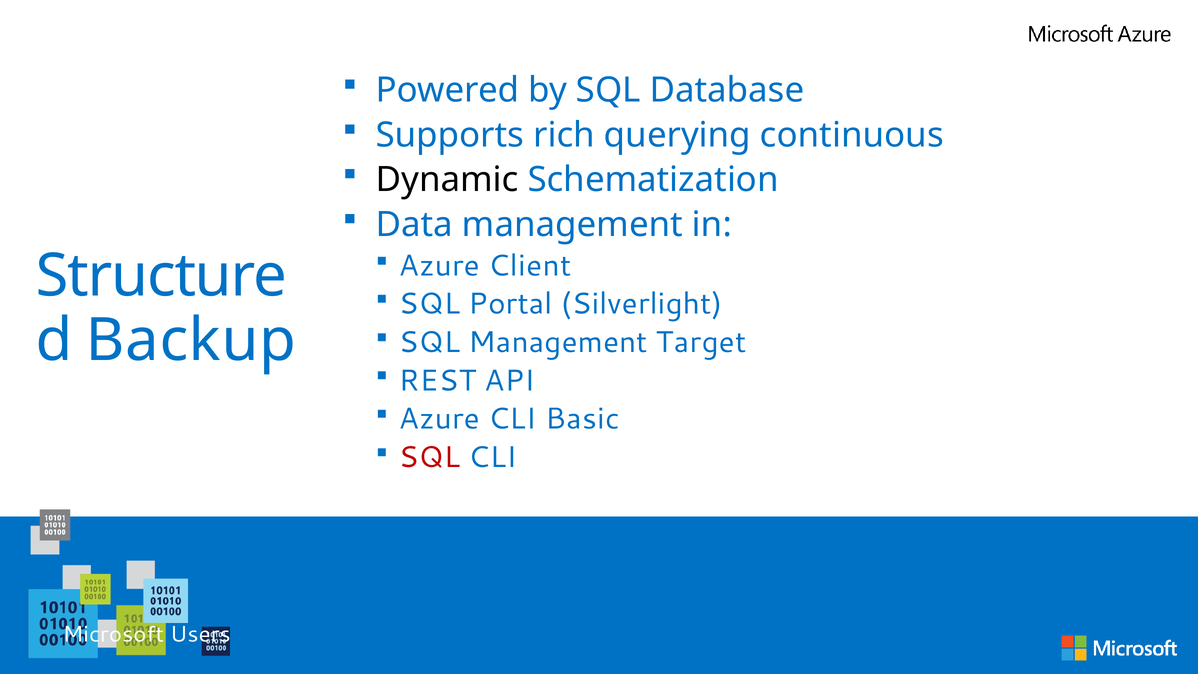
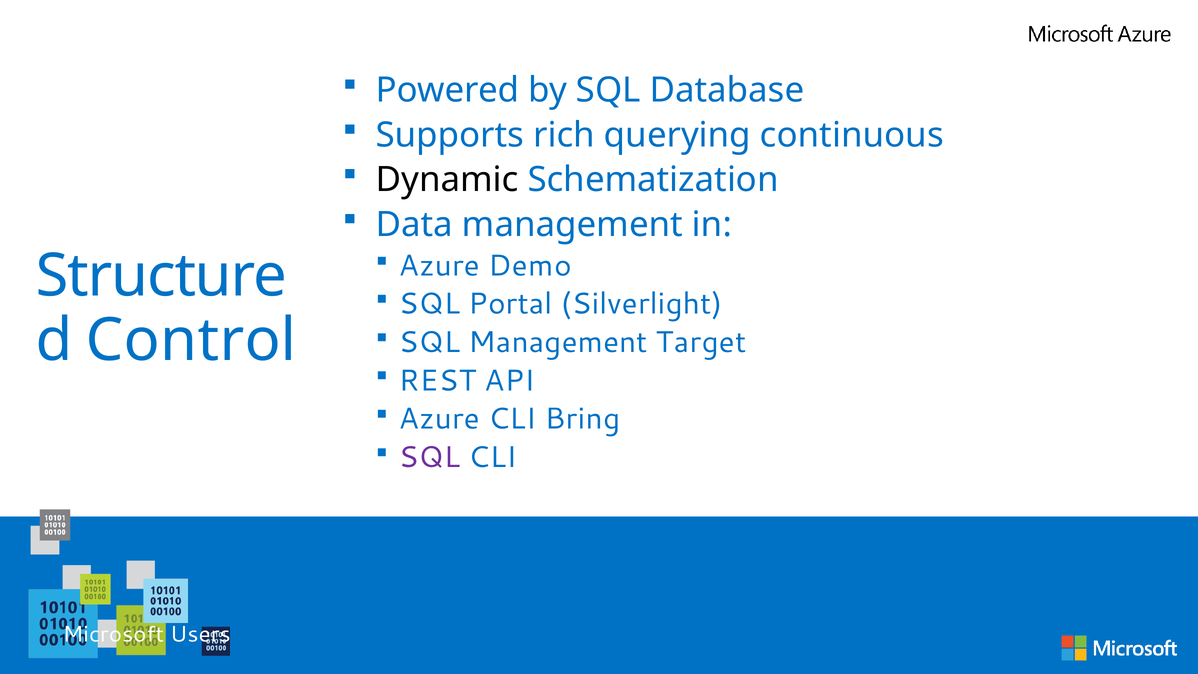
Client: Client -> Demo (530, 266)
Backup: Backup -> Control (191, 340)
Basic: Basic -> Bring (583, 419)
SQL colour: red -> purple (430, 457)
